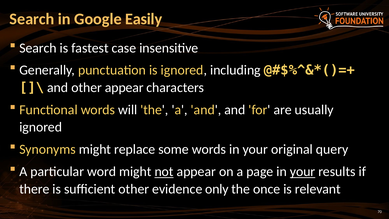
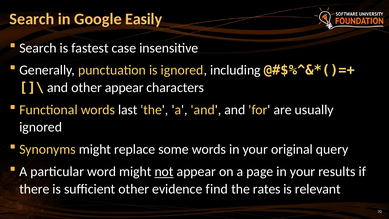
will: will -> last (128, 110)
your underline: present -> none (303, 172)
only: only -> find (217, 189)
once: once -> rates (267, 189)
